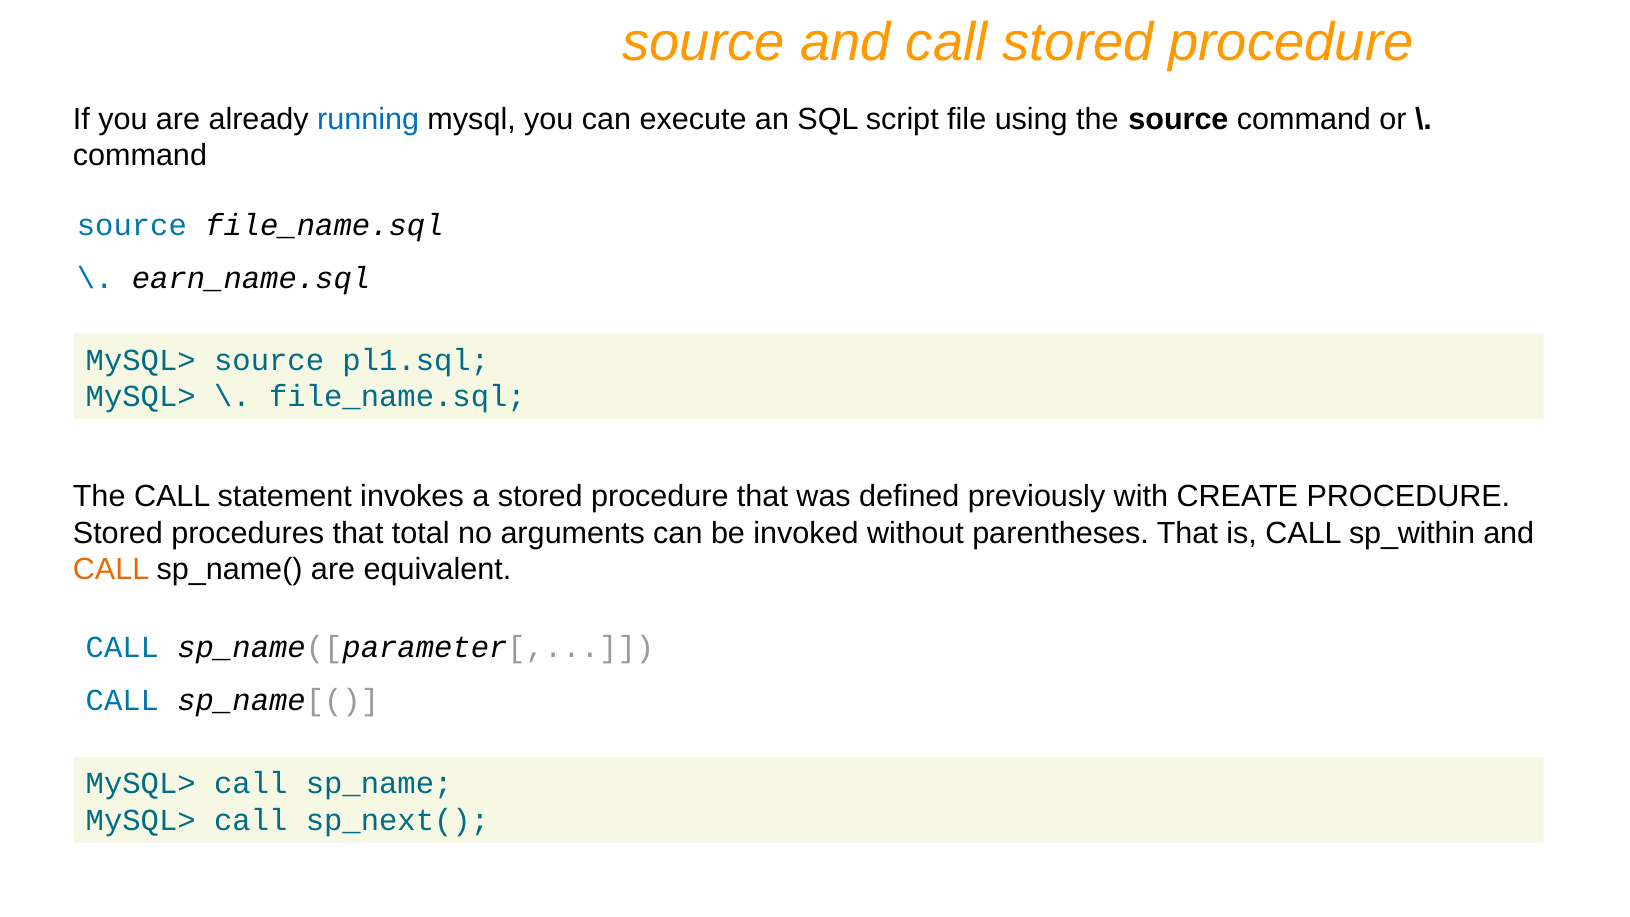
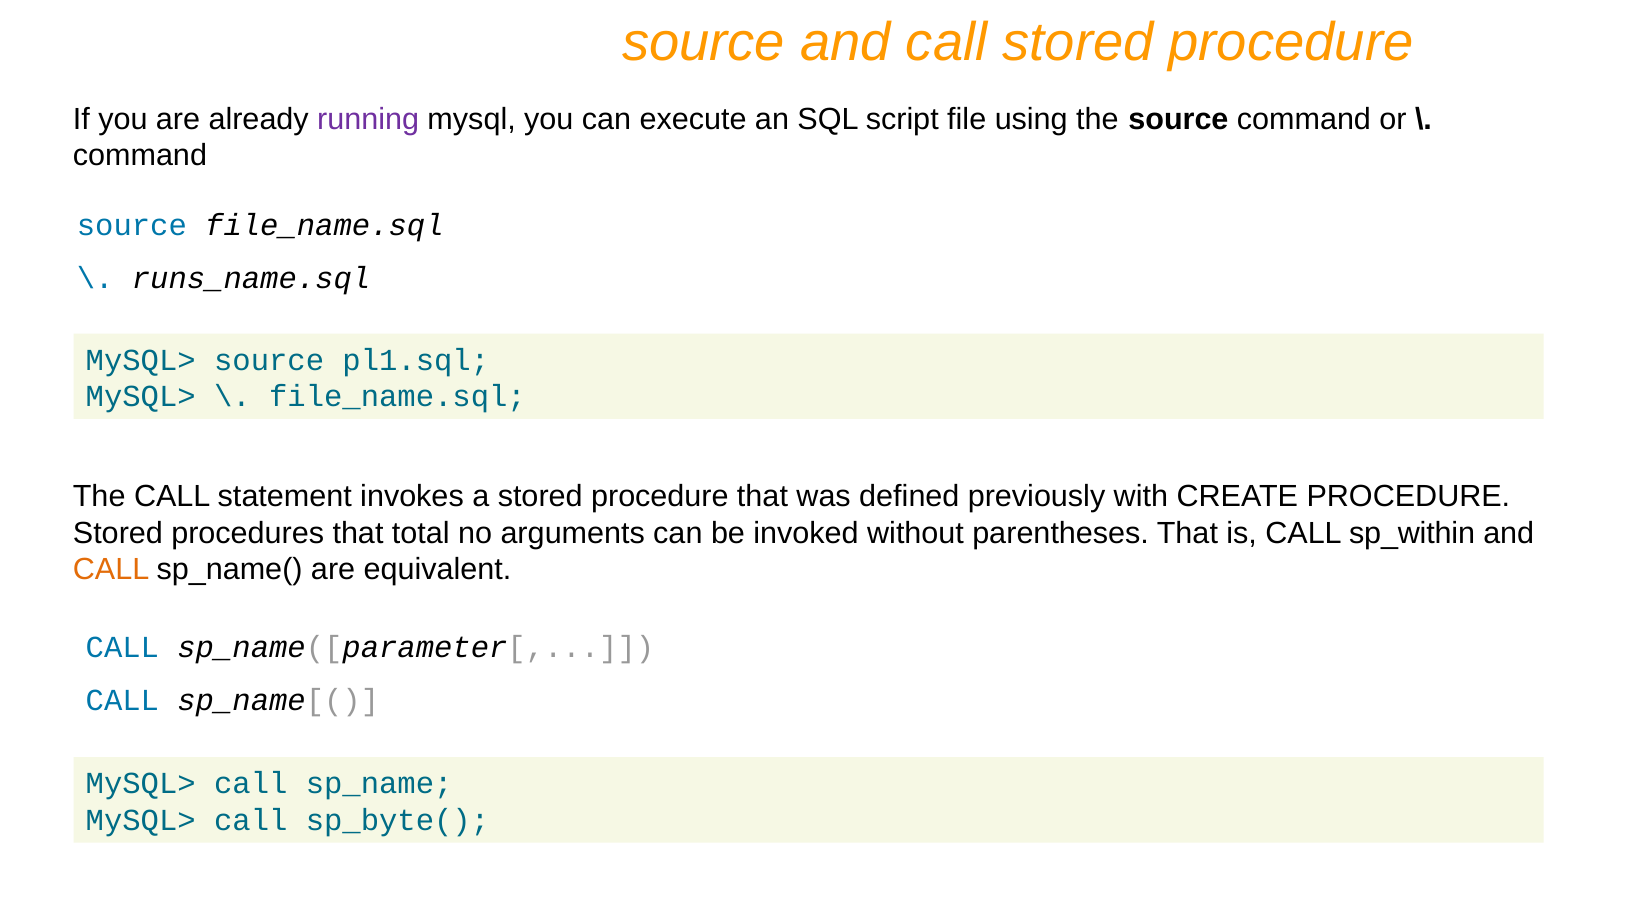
running colour: blue -> purple (368, 119)
earn_name.sql: earn_name.sql -> runs_name.sql (251, 278)
sp_next(: sp_next( -> sp_byte( (397, 820)
